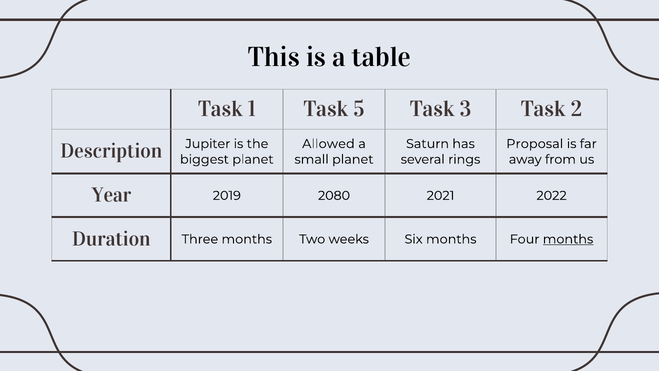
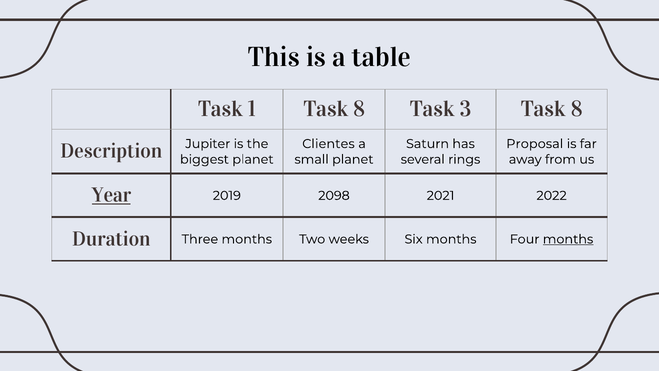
1 Task 5: 5 -> 8 (359, 109)
3 Task 2: 2 -> 8 (577, 109)
Allowed: Allowed -> Clientes (328, 144)
Year underline: none -> present (111, 195)
2080: 2080 -> 2098 (334, 195)
